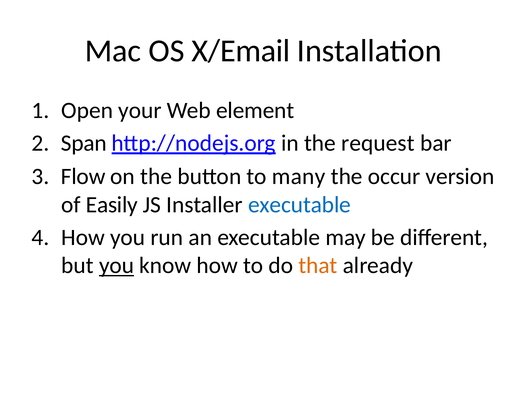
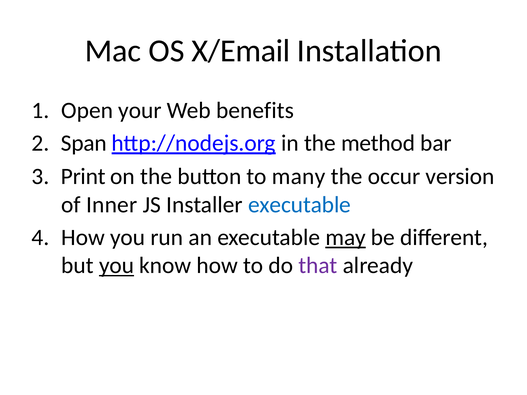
element: element -> benefits (255, 111)
request: request -> method (378, 143)
Flow: Flow -> Print (83, 177)
Easily: Easily -> Inner (112, 205)
may underline: none -> present (346, 238)
that colour: orange -> purple (318, 266)
